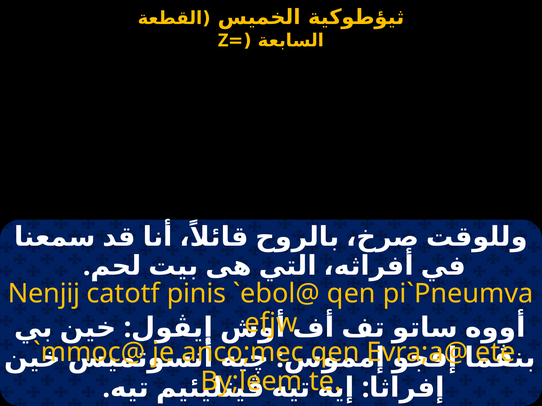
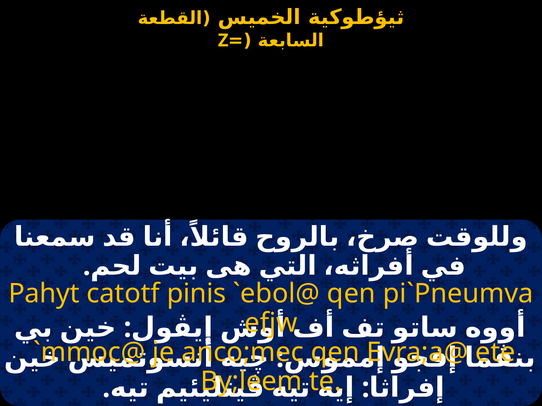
Nenjij: Nenjij -> Pahyt (44, 294)
